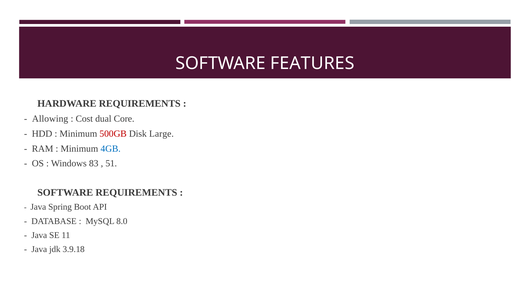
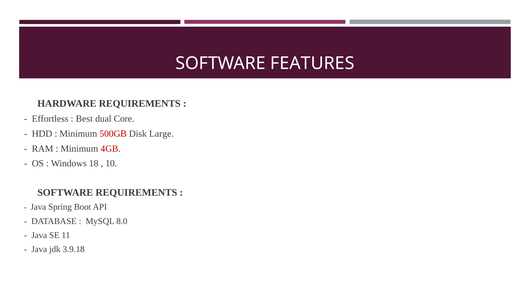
Allowing: Allowing -> Effortless (50, 119)
Cost: Cost -> Best (84, 119)
4GB colour: blue -> red (111, 149)
83: 83 -> 18 (94, 164)
51: 51 -> 10 (111, 164)
